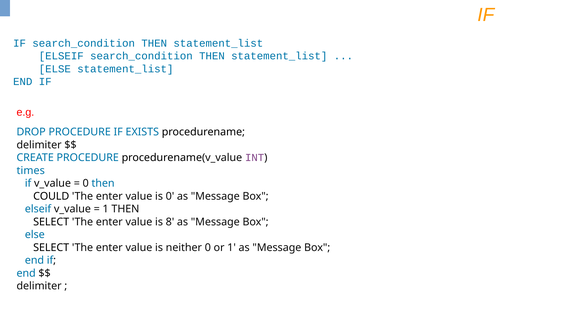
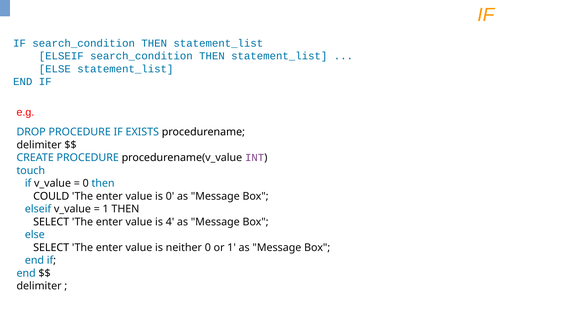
times: times -> touch (31, 170)
8: 8 -> 4 (170, 222)
